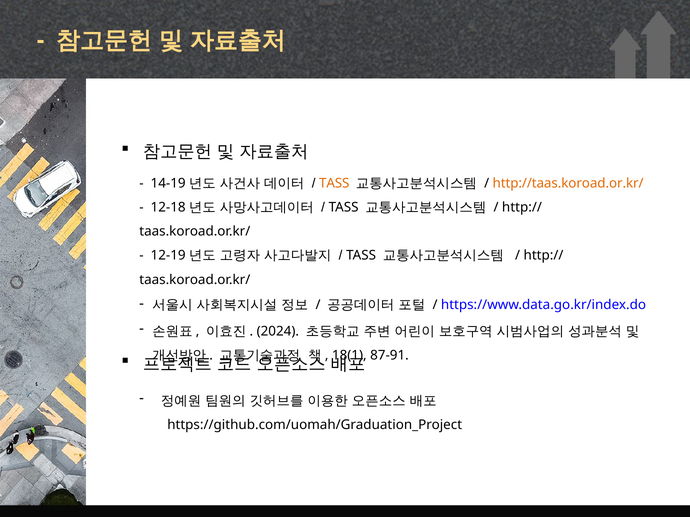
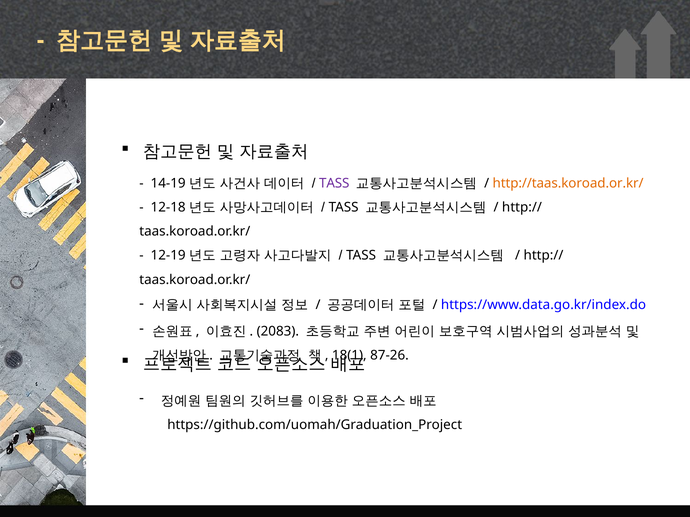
TASS colour: orange -> purple (334, 183)
2024: 2024 -> 2083 (278, 331)
87-91: 87-91 -> 87-26 (389, 356)
